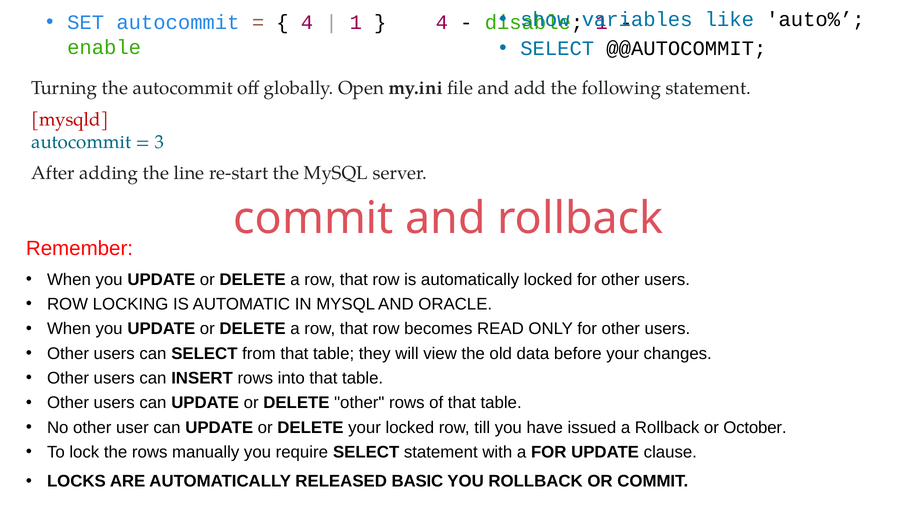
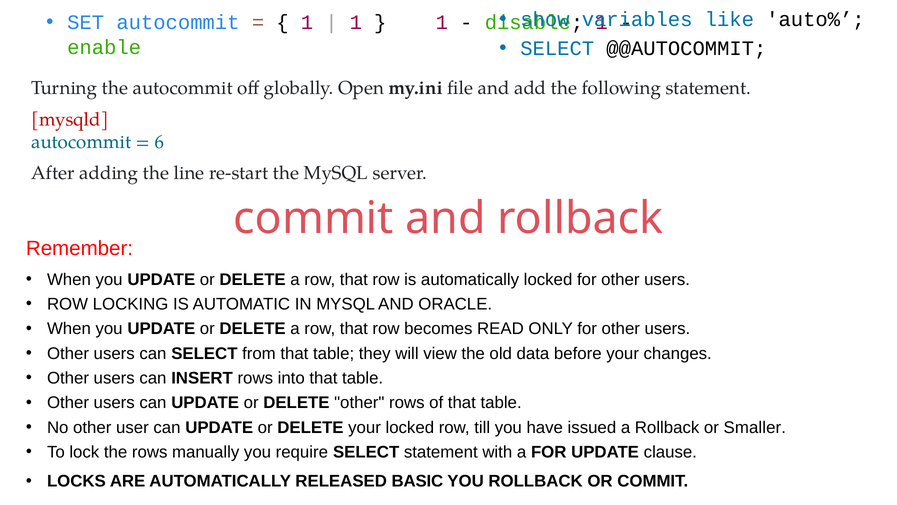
4: 4 -> 1 (307, 23)
4: 4 -> 1 (442, 23)
3: 3 -> 6 (159, 142)
October: October -> Smaller (755, 427)
